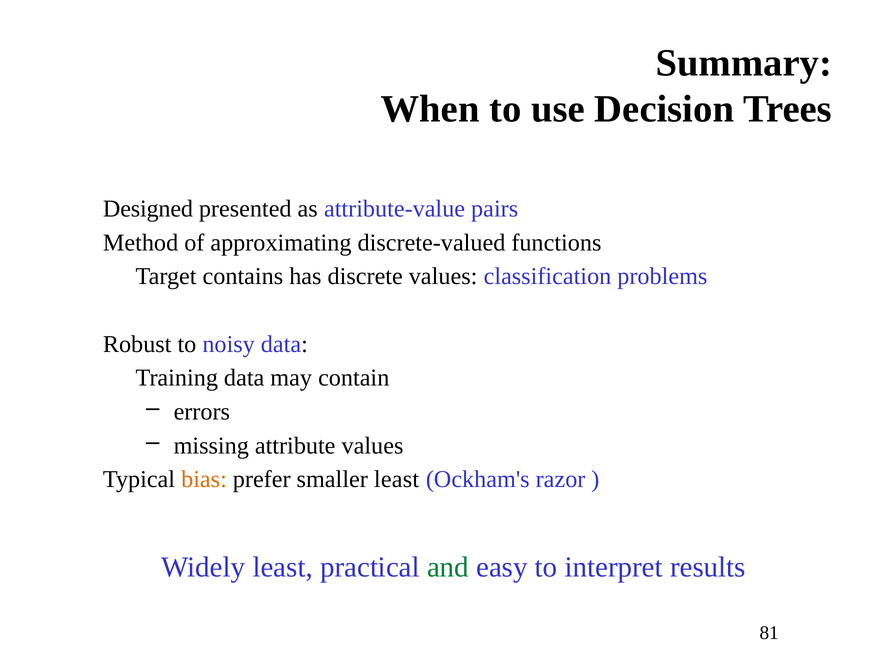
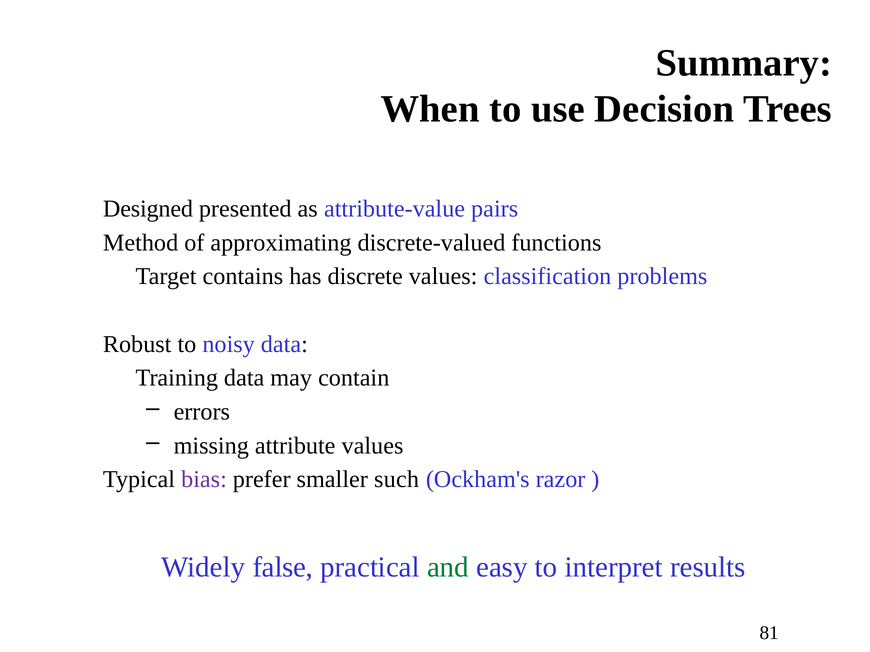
bias colour: orange -> purple (204, 480)
smaller least: least -> such (397, 480)
Widely least: least -> false (283, 567)
